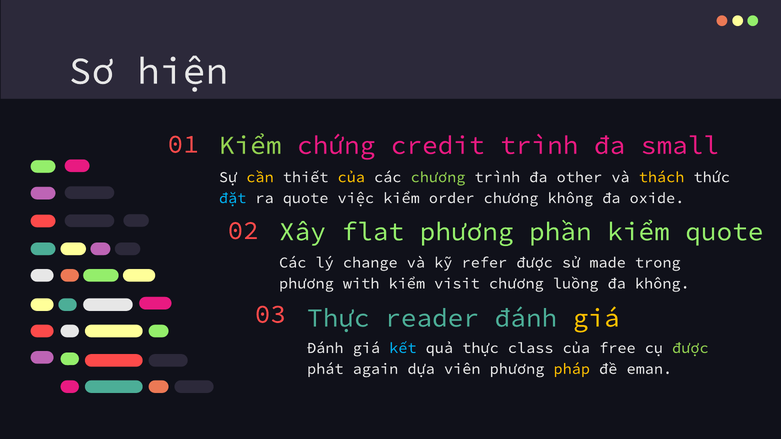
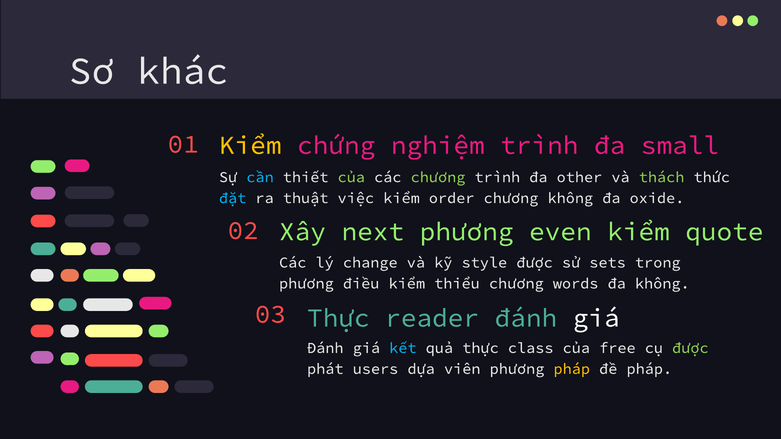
hiện: hiện -> khác (183, 71)
Kiểm colour: light green -> yellow (250, 145)
credit: credit -> nghiệm (438, 145)
cần colour: yellow -> light blue (260, 177)
của colour: yellow -> light green (351, 177)
thách colour: yellow -> light green (662, 177)
ra quote: quote -> thuật (306, 198)
flat: flat -> next (373, 232)
phần: phần -> even (560, 232)
refer: refer -> style (484, 263)
made: made -> sets (608, 263)
with: with -> điều (361, 284)
visit: visit -> thiểu (457, 284)
luồng: luồng -> words (576, 284)
giá colour: yellow -> white (596, 318)
again: again -> users (375, 369)
đề eman: eman -> pháp (649, 369)
